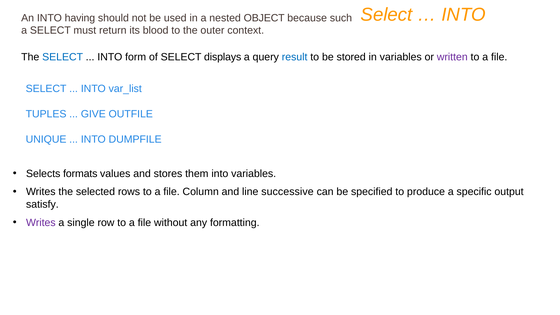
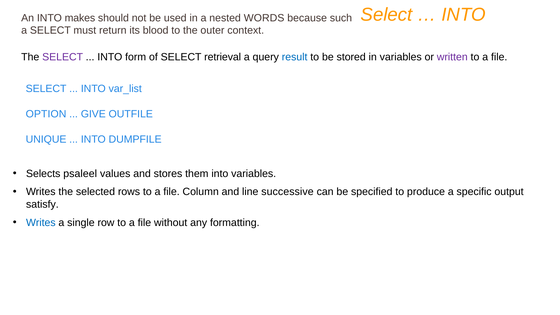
having: having -> makes (80, 18)
OBJECT: OBJECT -> WORDS (264, 18)
SELECT colour: blue -> purple (63, 57)
displays: displays -> retrieval (223, 57)
TUPLES: TUPLES -> OPTION (46, 114)
formats: formats -> psaleel (80, 174)
Writes colour: purple -> blue (41, 223)
